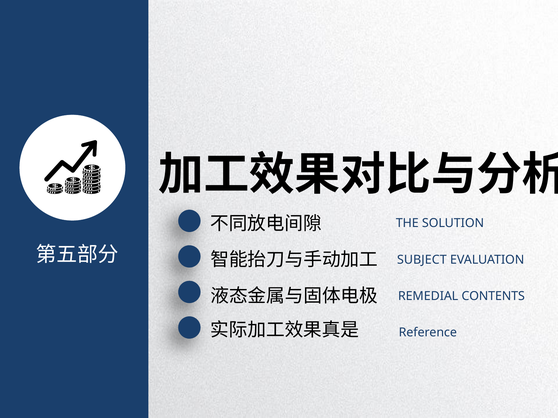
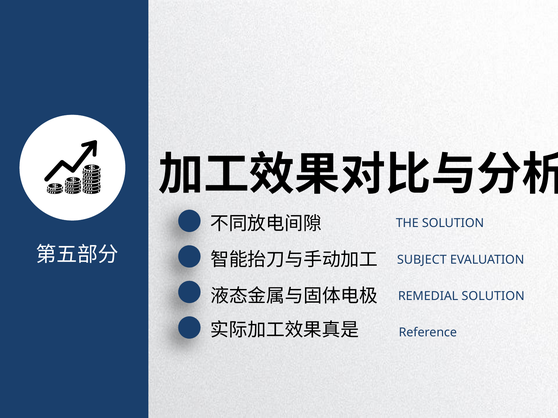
REMEDIAL CONTENTS: CONTENTS -> SOLUTION (493, 296)
